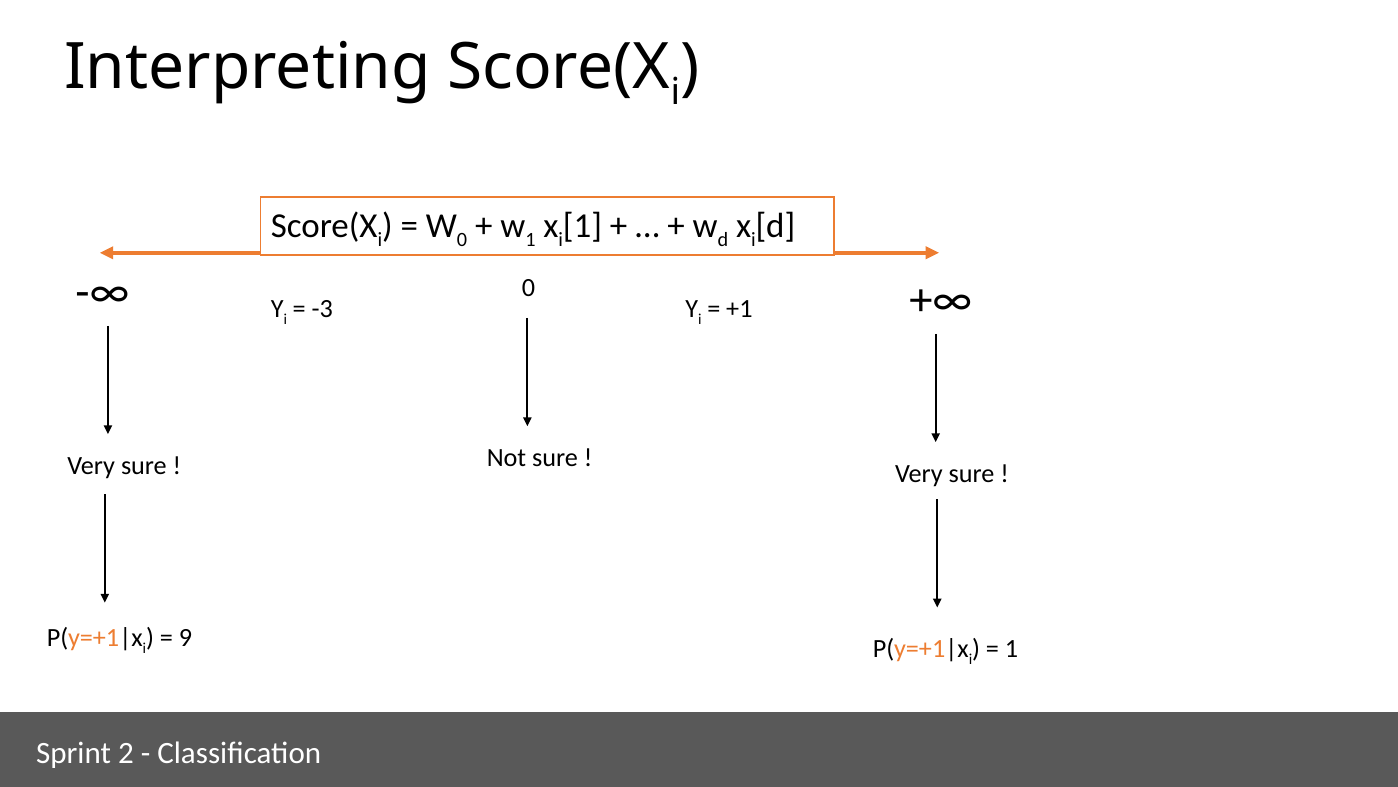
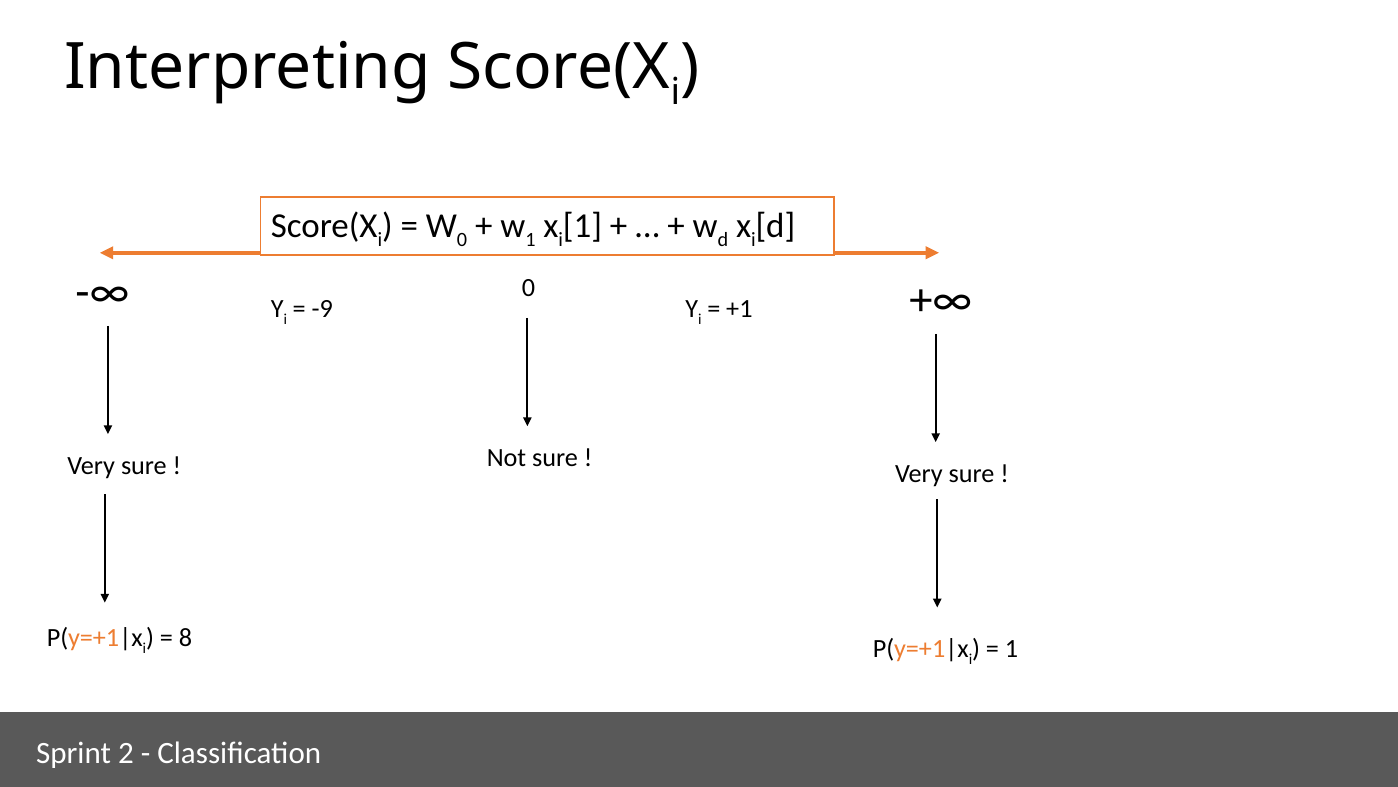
-3: -3 -> -9 (322, 309)
9: 9 -> 8 (185, 637)
